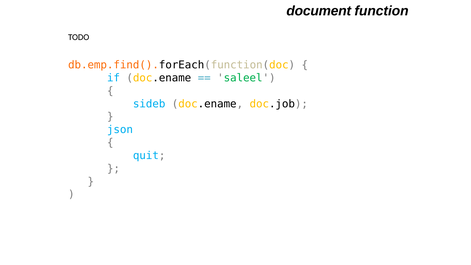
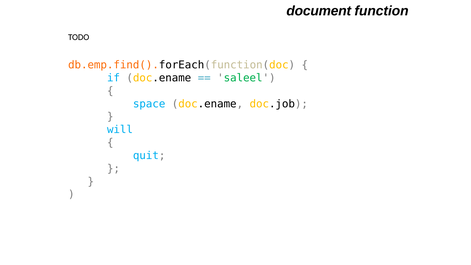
sideb: sideb -> space (149, 104)
json: json -> will (120, 130)
